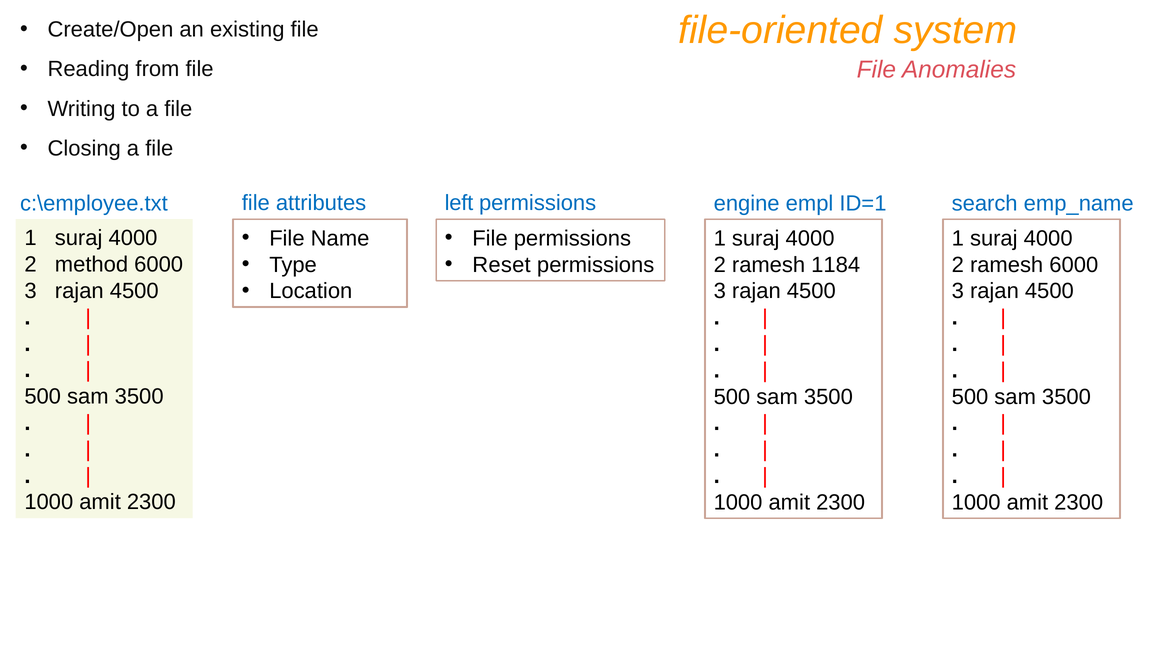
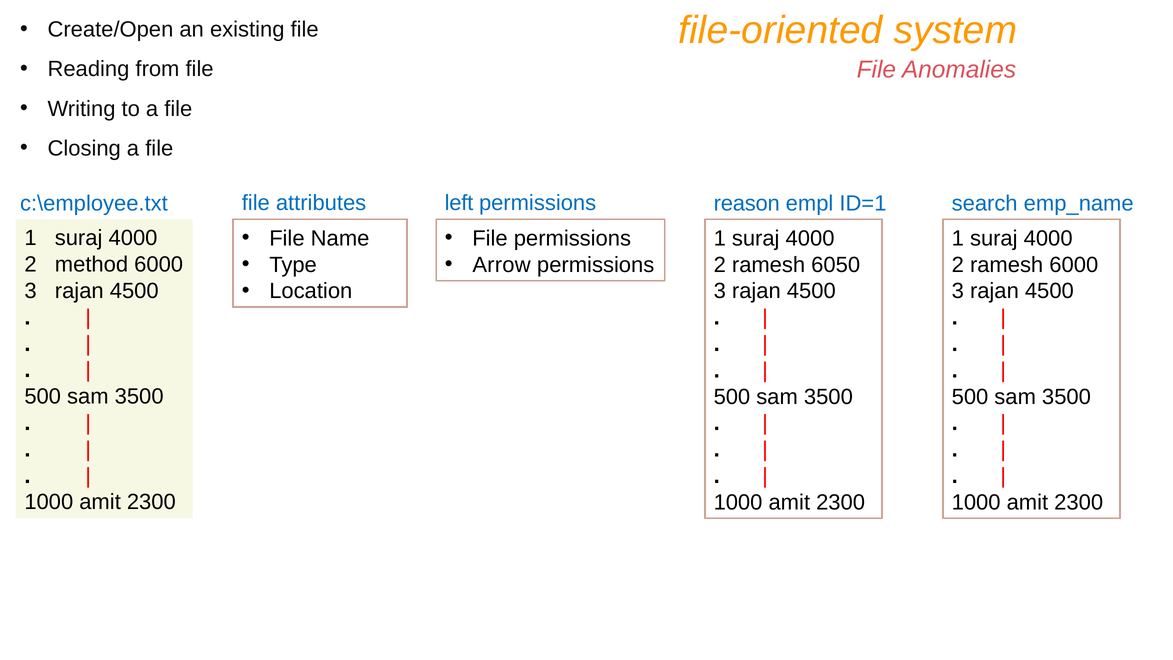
engine: engine -> reason (747, 204)
Reset: Reset -> Arrow (502, 265)
1184: 1184 -> 6050 (836, 265)
